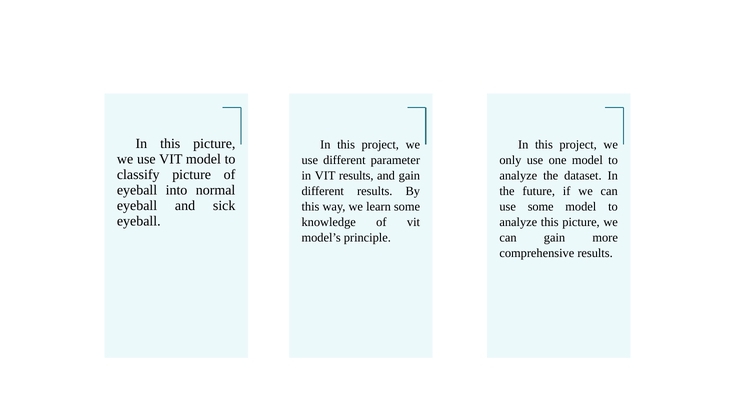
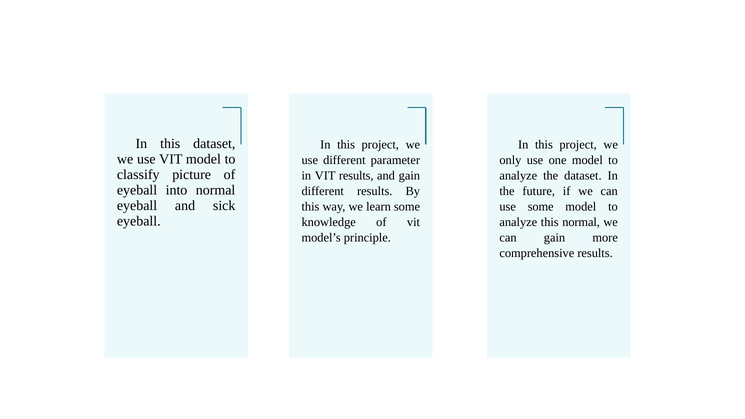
In this picture: picture -> dataset (214, 144)
analyze this picture: picture -> normal (581, 222)
